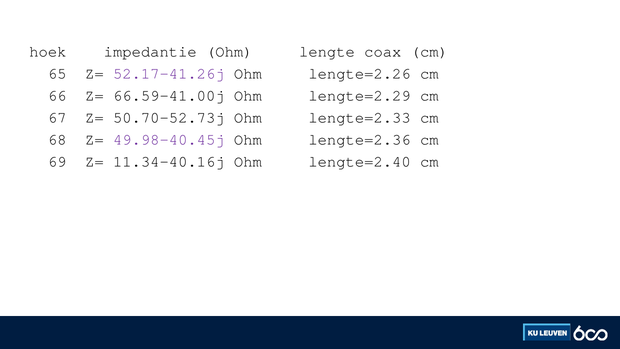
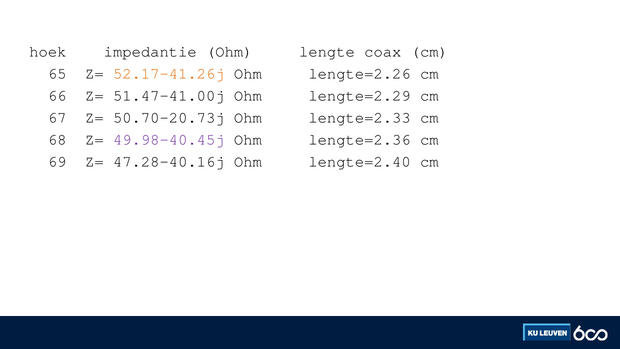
52.17-41.26j colour: purple -> orange (169, 73)
66.59-41.00j: 66.59-41.00j -> 51.47-41.00j (169, 95)
50.70-52.73j: 50.70-52.73j -> 50.70-20.73j (169, 117)
11.34-40.16j: 11.34-40.16j -> 47.28-40.16j (169, 161)
